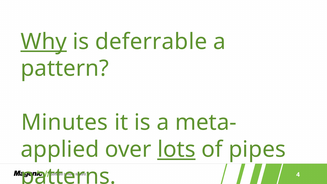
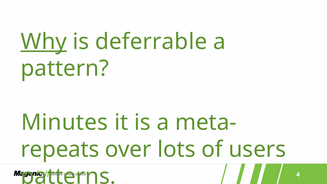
applied: applied -> repeats (60, 149)
lots underline: present -> none (176, 149)
pipes: pipes -> users (257, 149)
